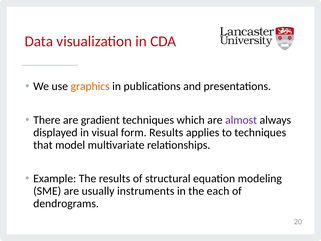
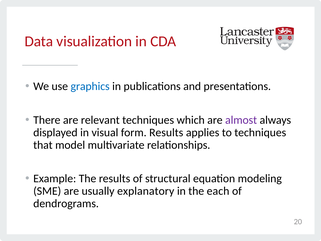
graphics colour: orange -> blue (90, 86)
gradient: gradient -> relevant (100, 120)
instruments: instruments -> explanatory (146, 191)
